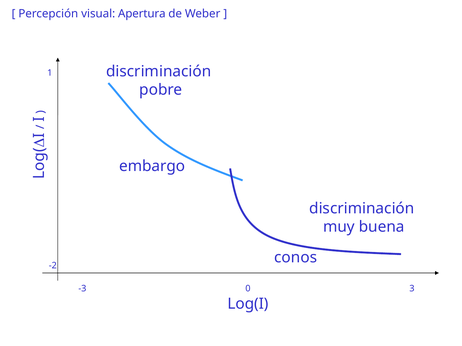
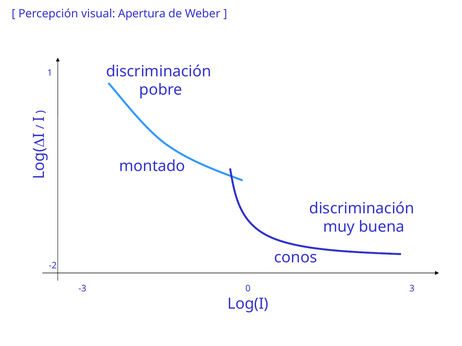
embargo: embargo -> montado (152, 166)
